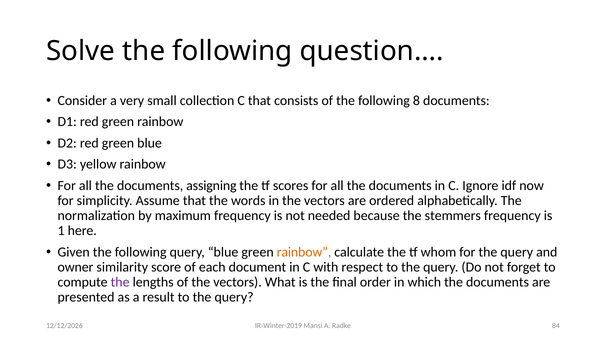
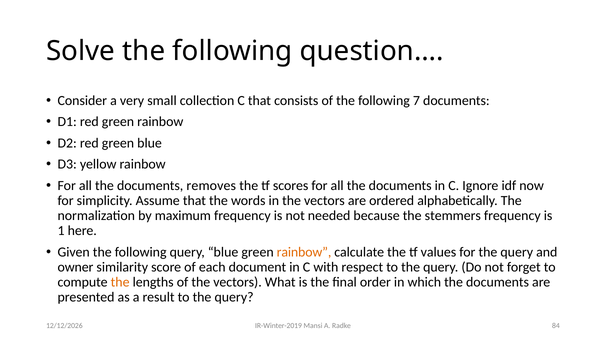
8: 8 -> 7 (416, 100)
assigning: assigning -> removes (211, 186)
whom: whom -> values (439, 252)
the colour: purple -> orange (120, 282)
